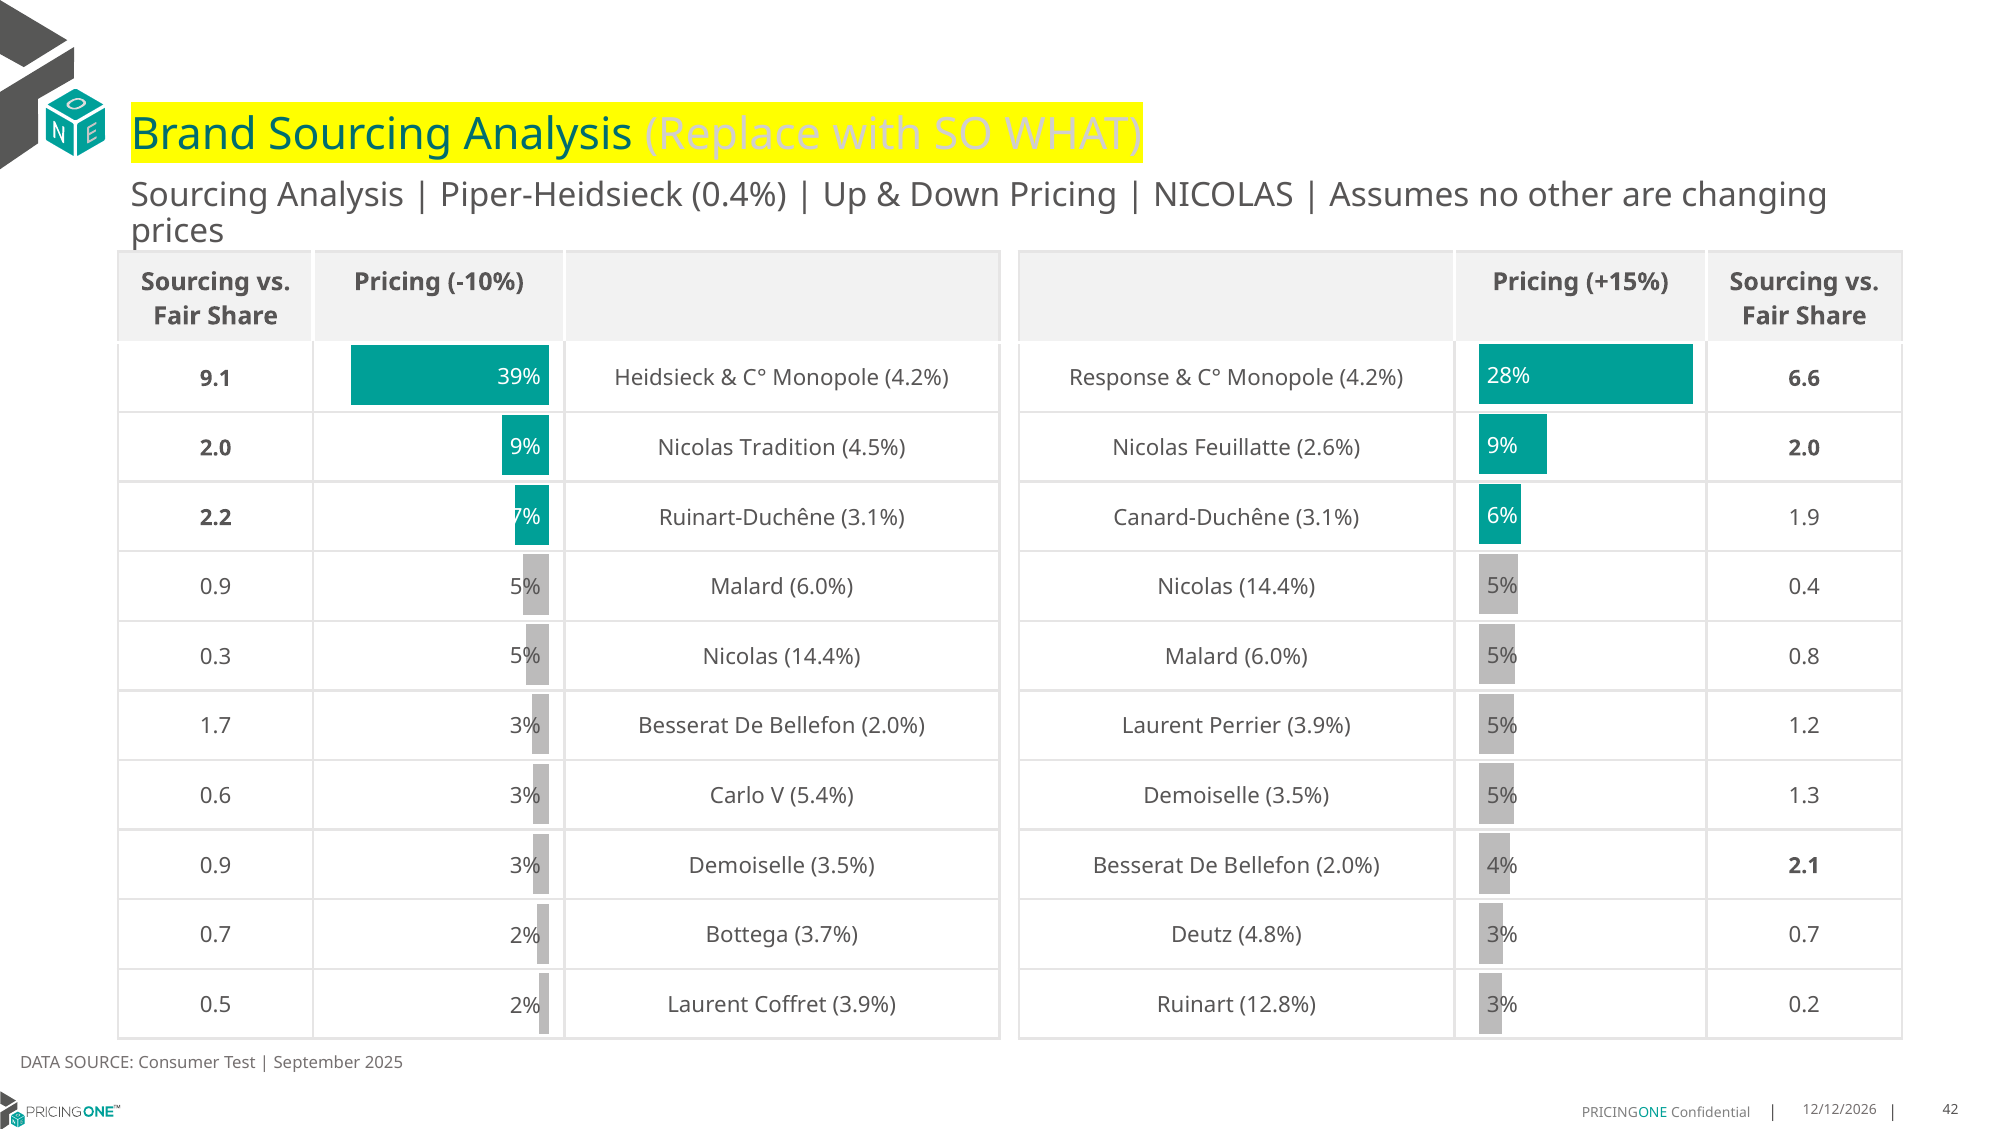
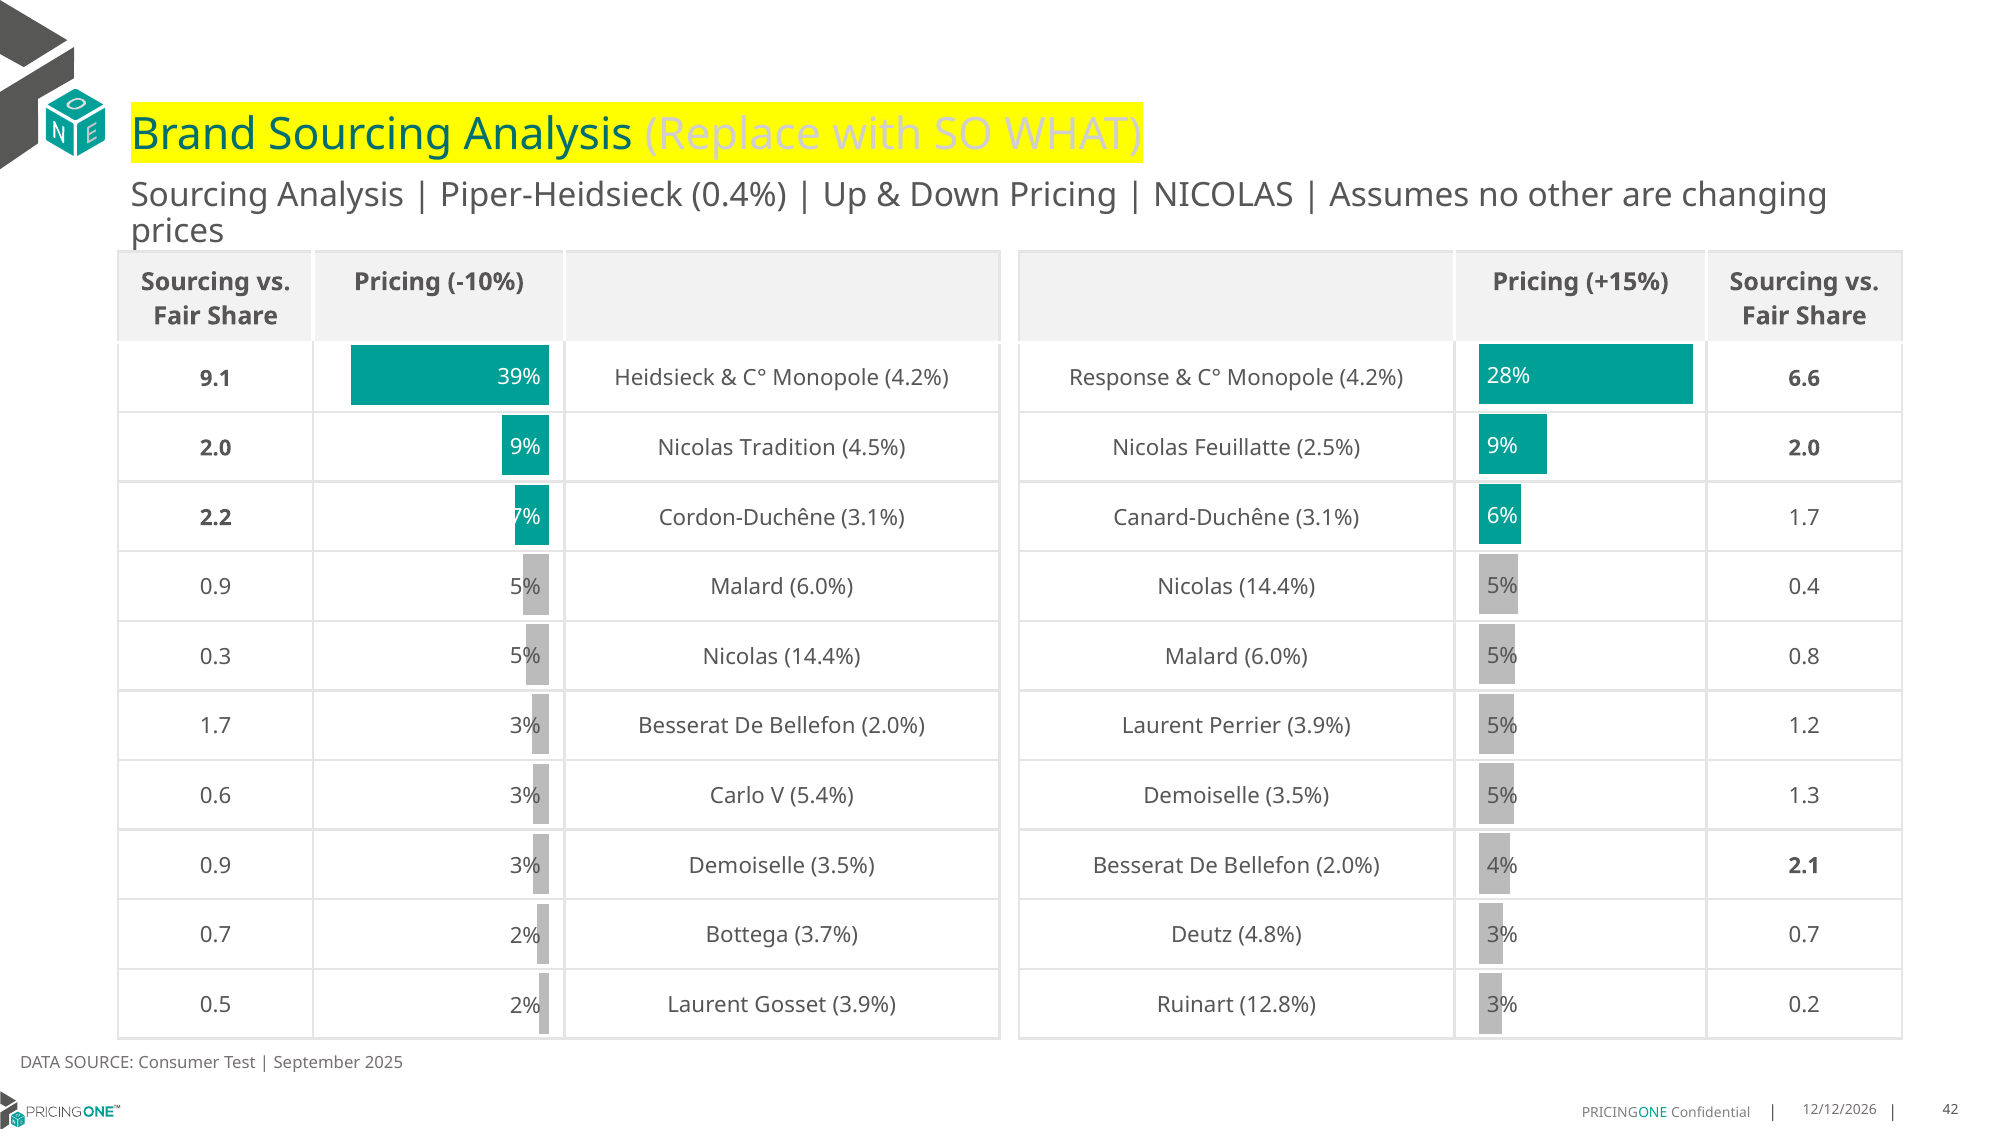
2.6%: 2.6% -> 2.5% (1329, 448)
3.1% 1.9: 1.9 -> 1.7 (1804, 518)
Ruinart-Duchêne: Ruinart-Duchêne -> Cordon-Duchêne (747, 518)
Coffret: Coffret -> Gosset (790, 1005)
